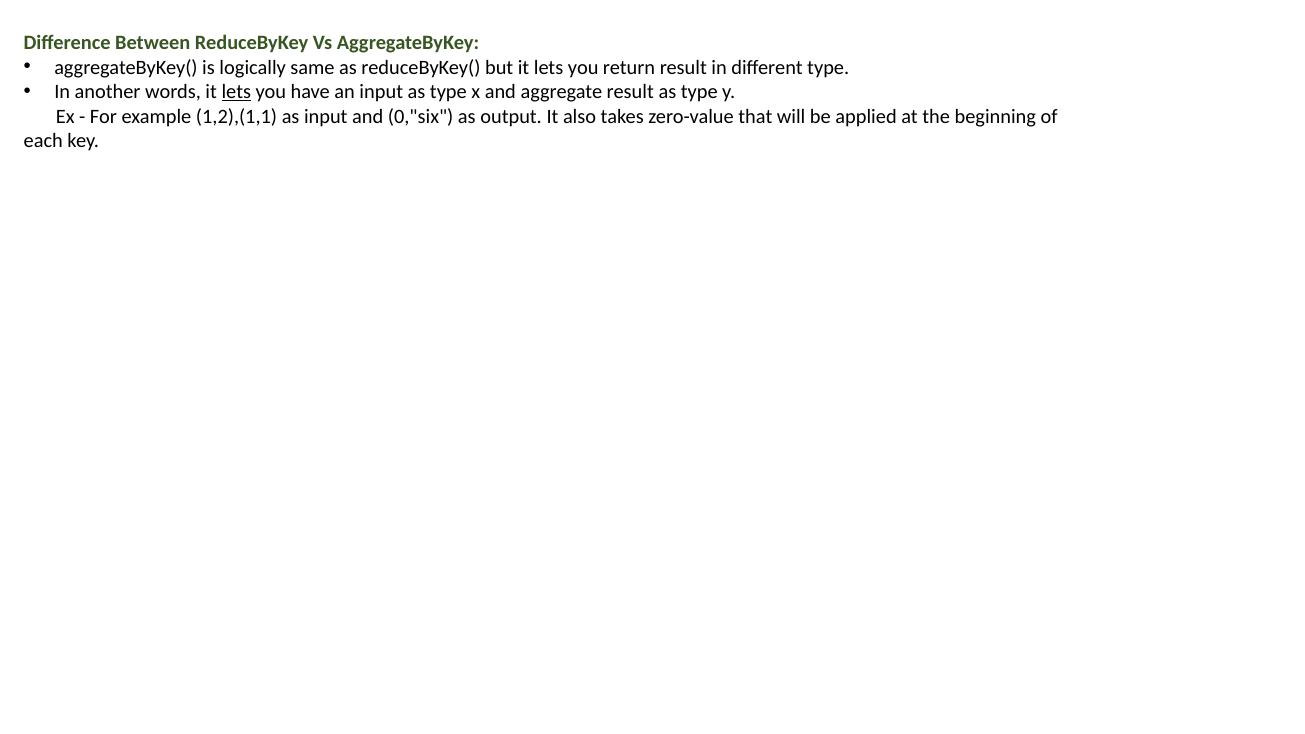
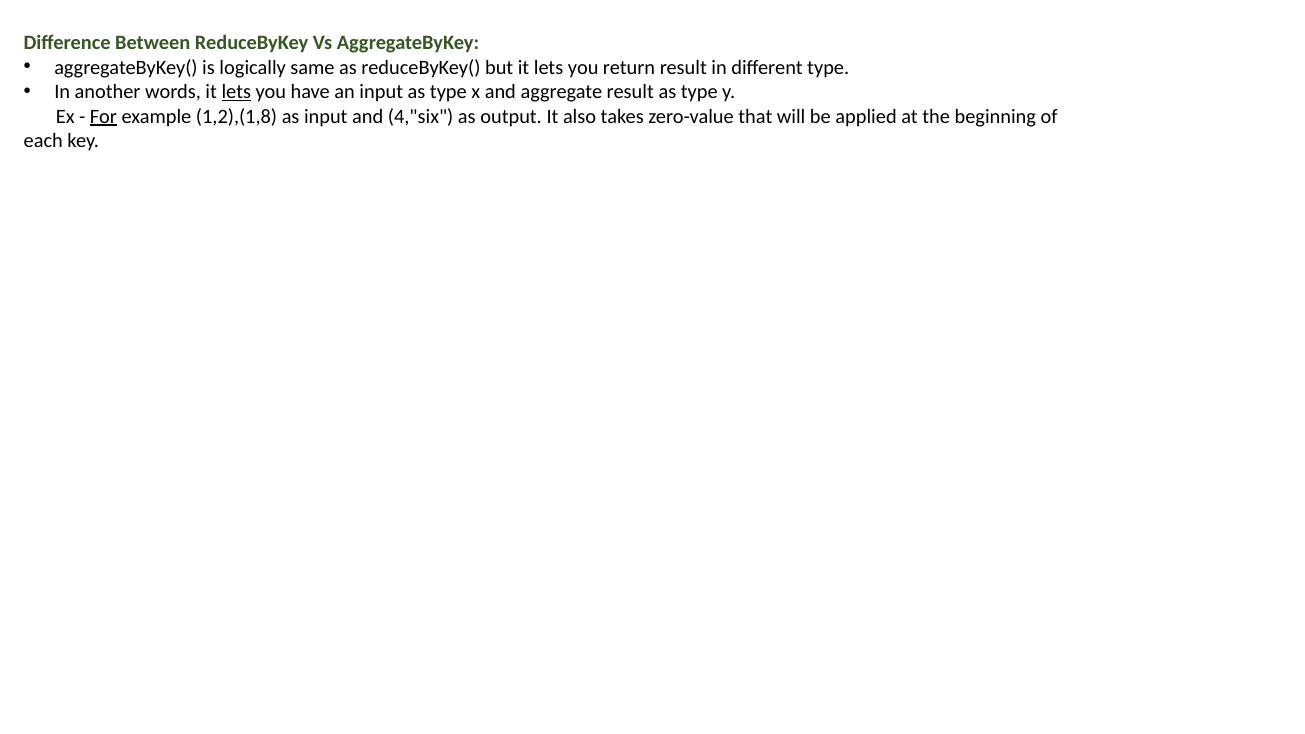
For underline: none -> present (103, 116)
1,2),(1,1: 1,2),(1,1 -> 1,2),(1,8 (237, 116)
0,"six: 0,"six -> 4,"six (421, 116)
